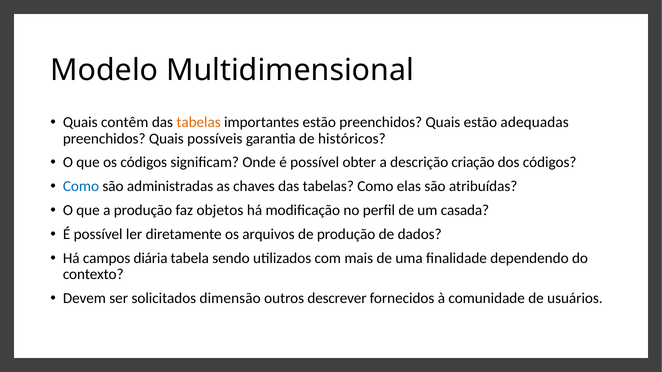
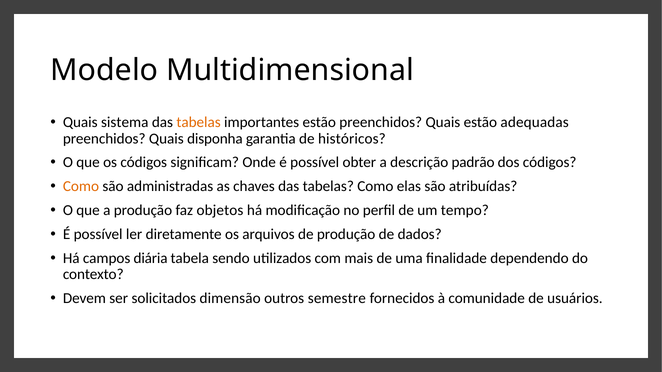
contêm: contêm -> sistema (125, 122)
possíveis: possíveis -> disponha (215, 139)
criação: criação -> padrão (473, 163)
Como colour: blue -> orange (81, 187)
casada: casada -> tempo (465, 210)
descrever: descrever -> semestre (337, 299)
